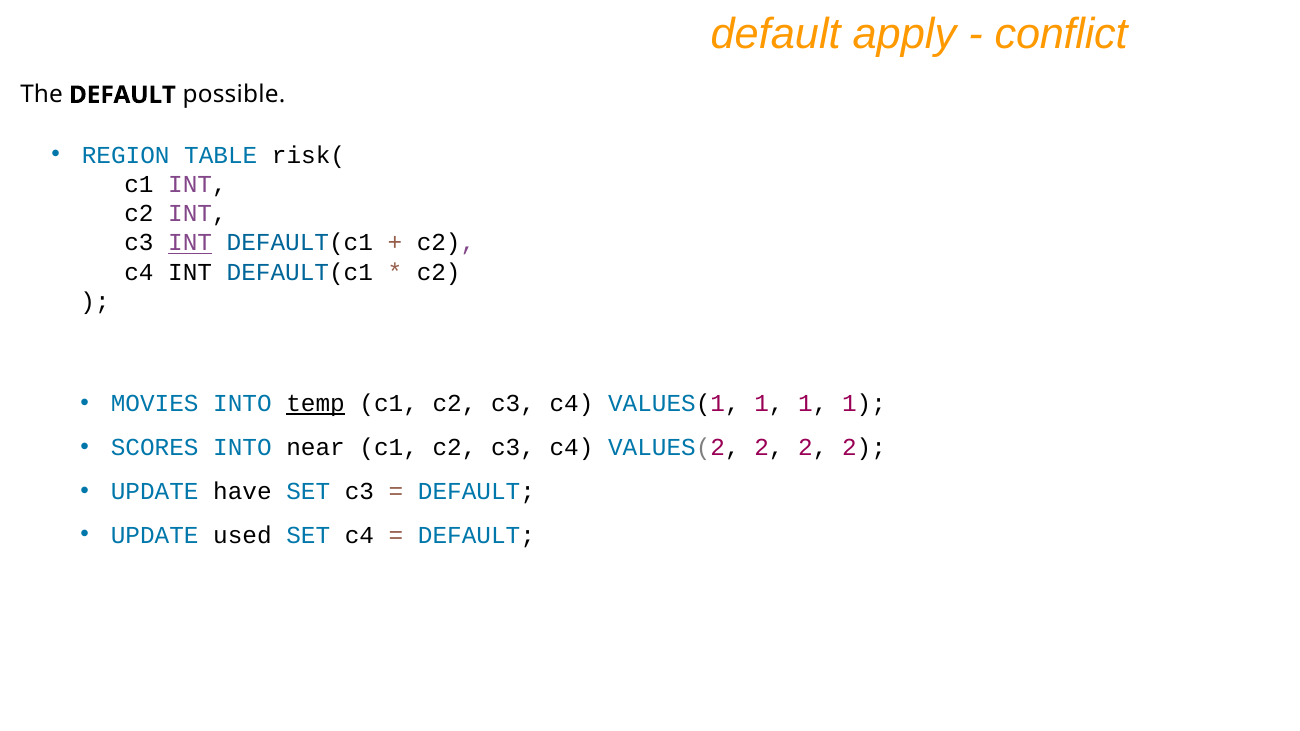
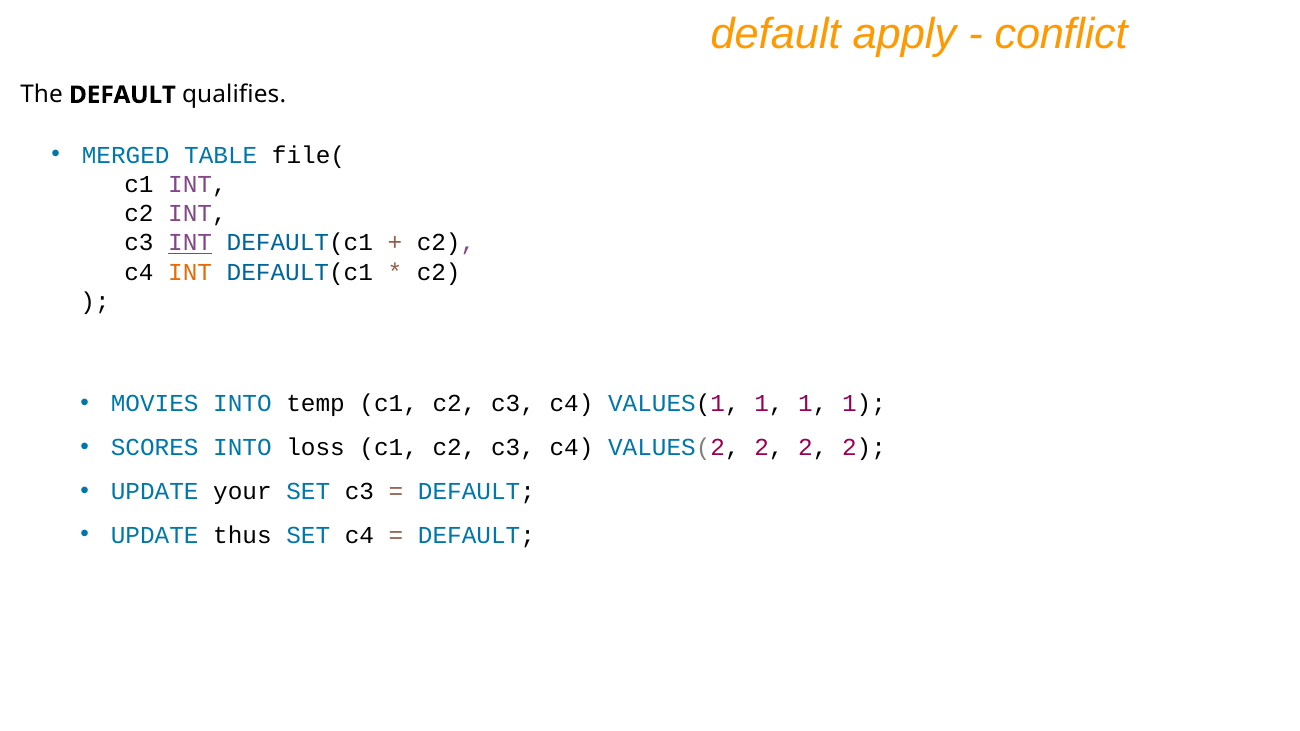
possible: possible -> qualifies (234, 95)
REGION: REGION -> MERGED (126, 155)
risk(: risk( -> file( (308, 155)
INT colour: black -> orange (190, 272)
temp underline: present -> none (316, 404)
near: near -> loss (316, 448)
have: have -> your (242, 492)
used: used -> thus (242, 535)
